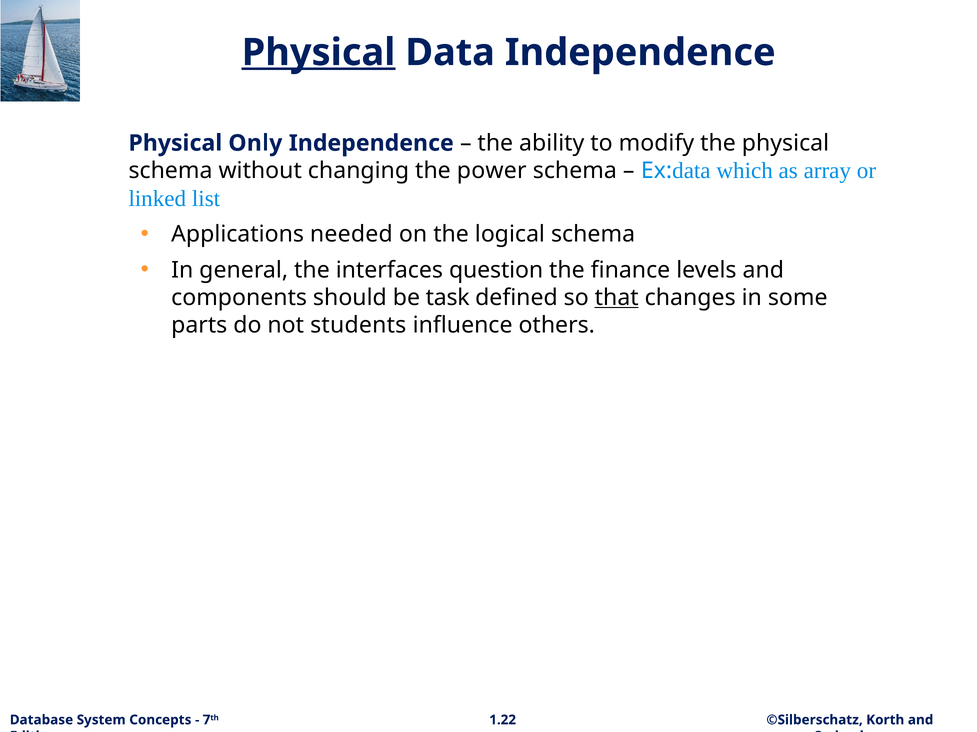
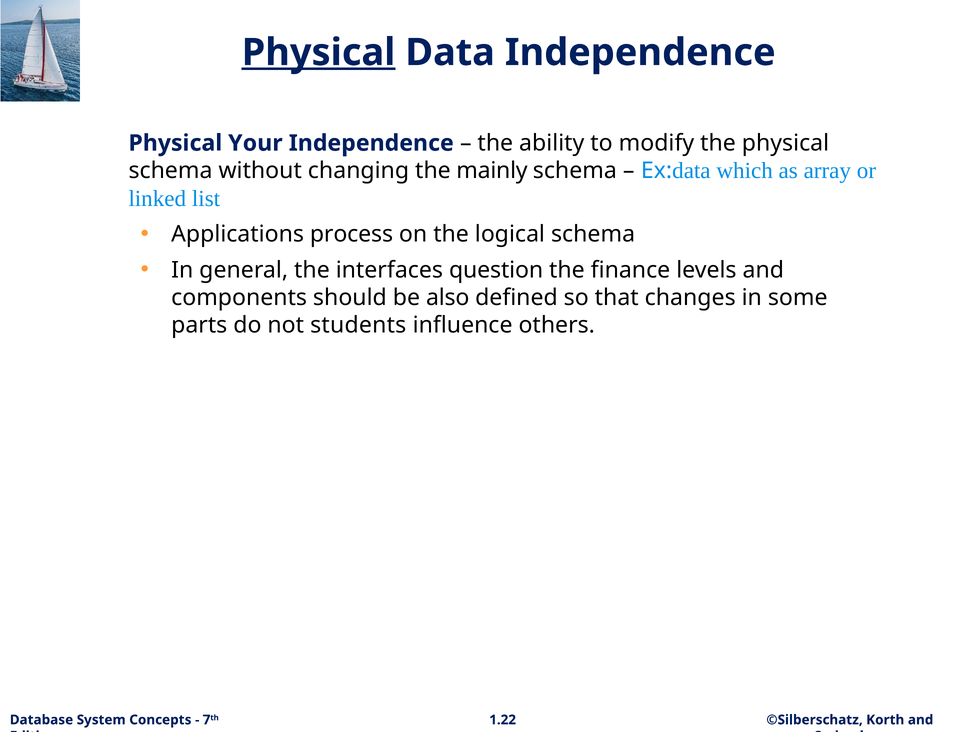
Only: Only -> Your (255, 143)
power: power -> mainly (492, 171)
needed: needed -> process (351, 234)
task: task -> also (448, 298)
that underline: present -> none (617, 298)
